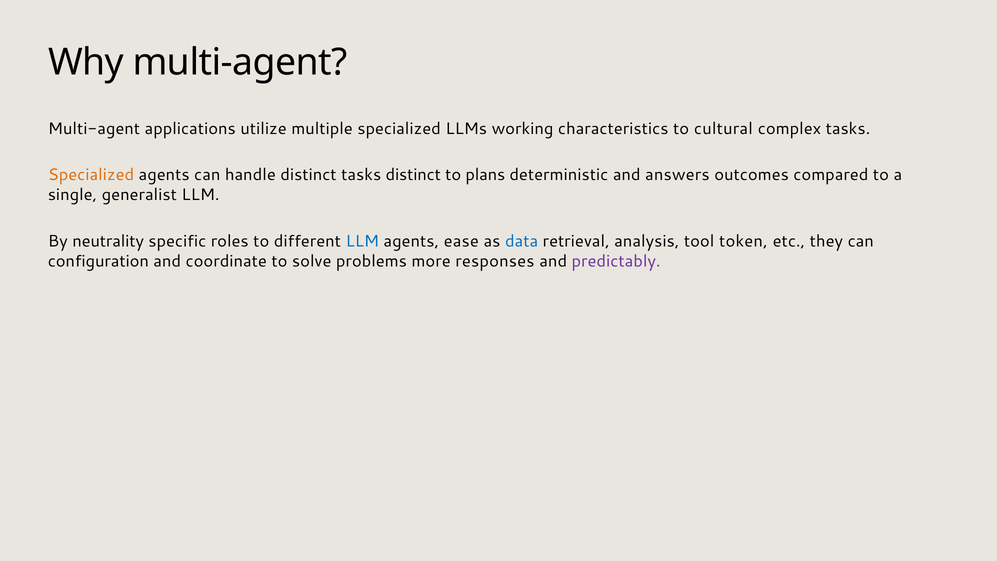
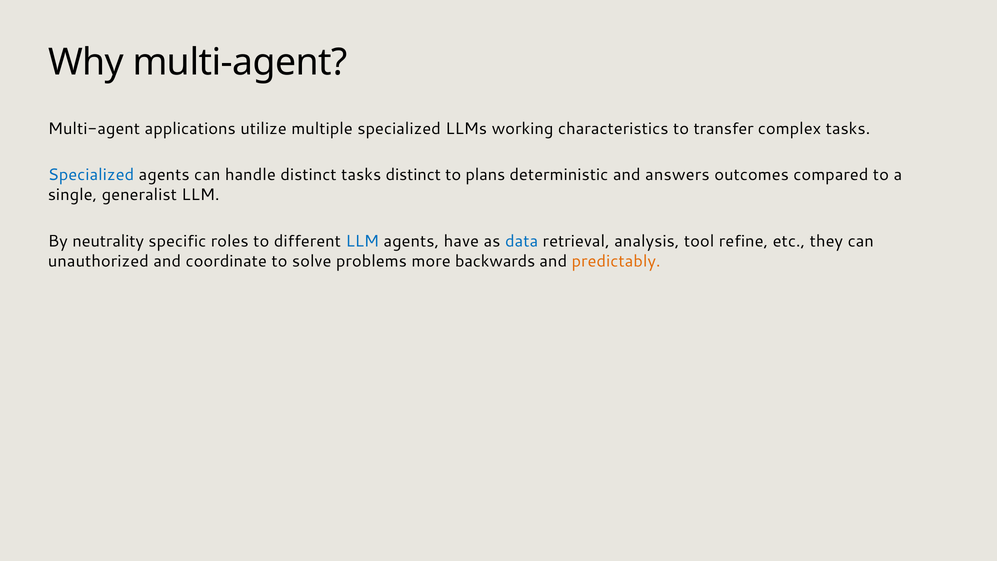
cultural: cultural -> transfer (724, 128)
Specialized colour: orange -> blue (91, 175)
ease: ease -> have (461, 241)
token: token -> refine (744, 241)
configuration: configuration -> unauthorized (98, 261)
responses: responses -> backwards (495, 261)
predictably colour: purple -> orange (616, 261)
